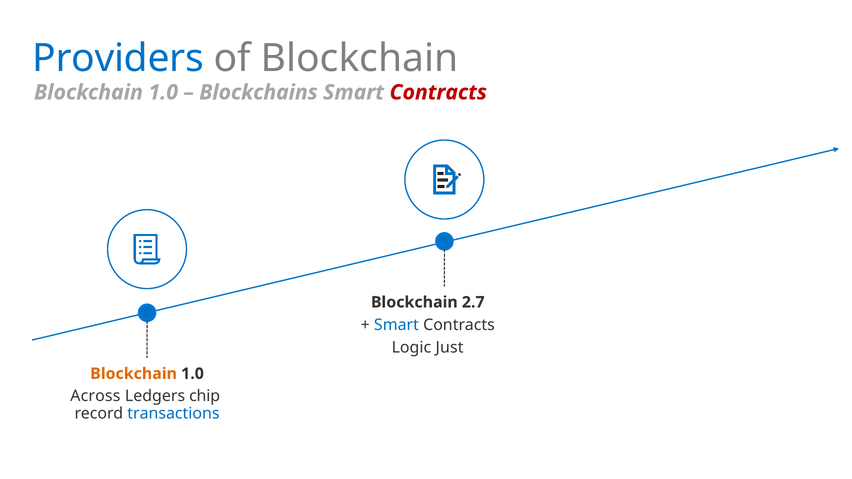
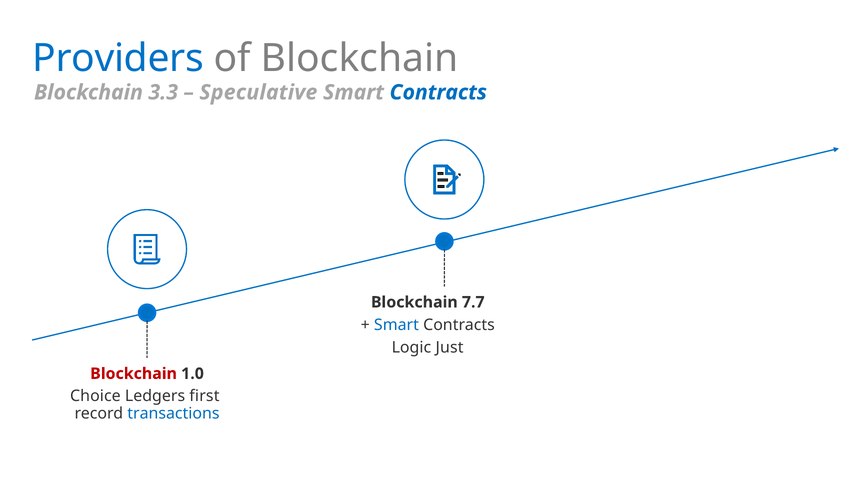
1.0: 1.0 -> 3.3 (163, 92)
Blockchains: Blockchains -> Speculative (258, 92)
Contracts colour: red -> blue (438, 92)
2.7: 2.7 -> 7.7 (473, 302)
Blockchain colour: orange -> red (134, 374)
Across: Across -> Choice (95, 396)
chip: chip -> first (204, 396)
